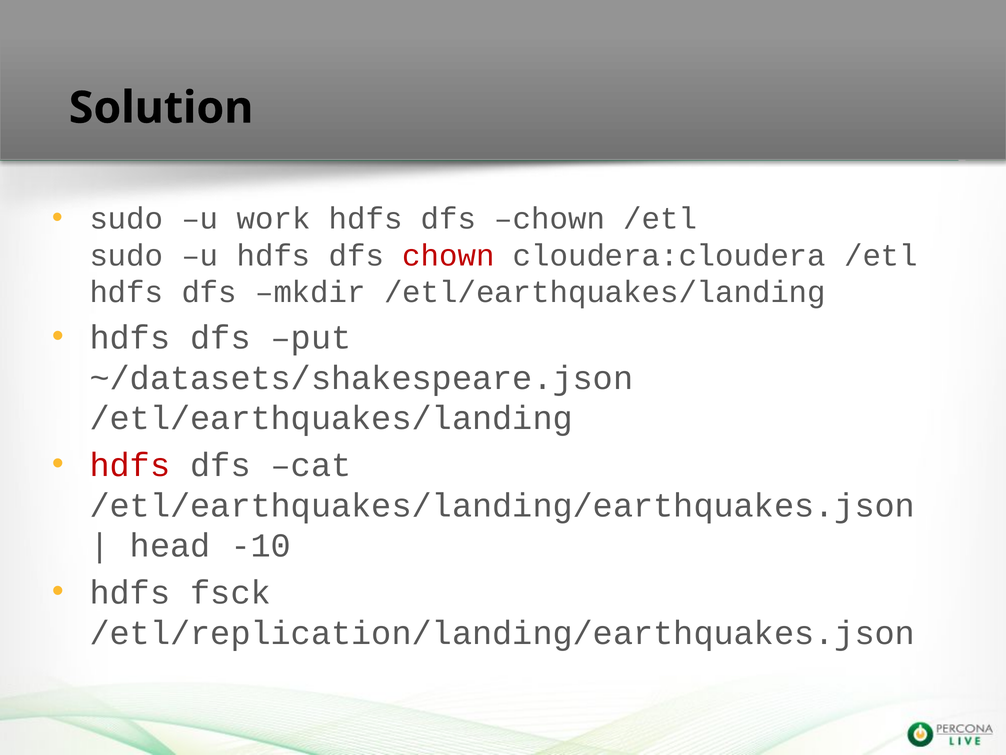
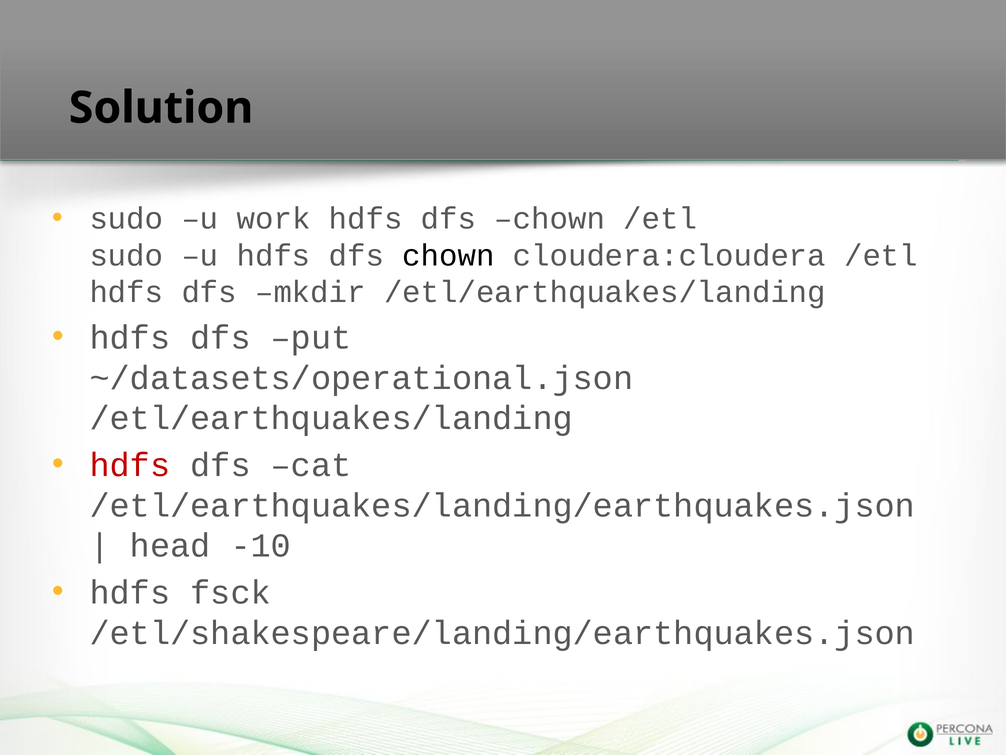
chown colour: red -> black (448, 255)
~/datasets/shakespeare.json: ~/datasets/shakespeare.json -> ~/datasets/operational.json (361, 378)
/etl/replication/landing/earthquakes.json: /etl/replication/landing/earthquakes.json -> /etl/shakespeare/landing/earthquakes.json (502, 633)
